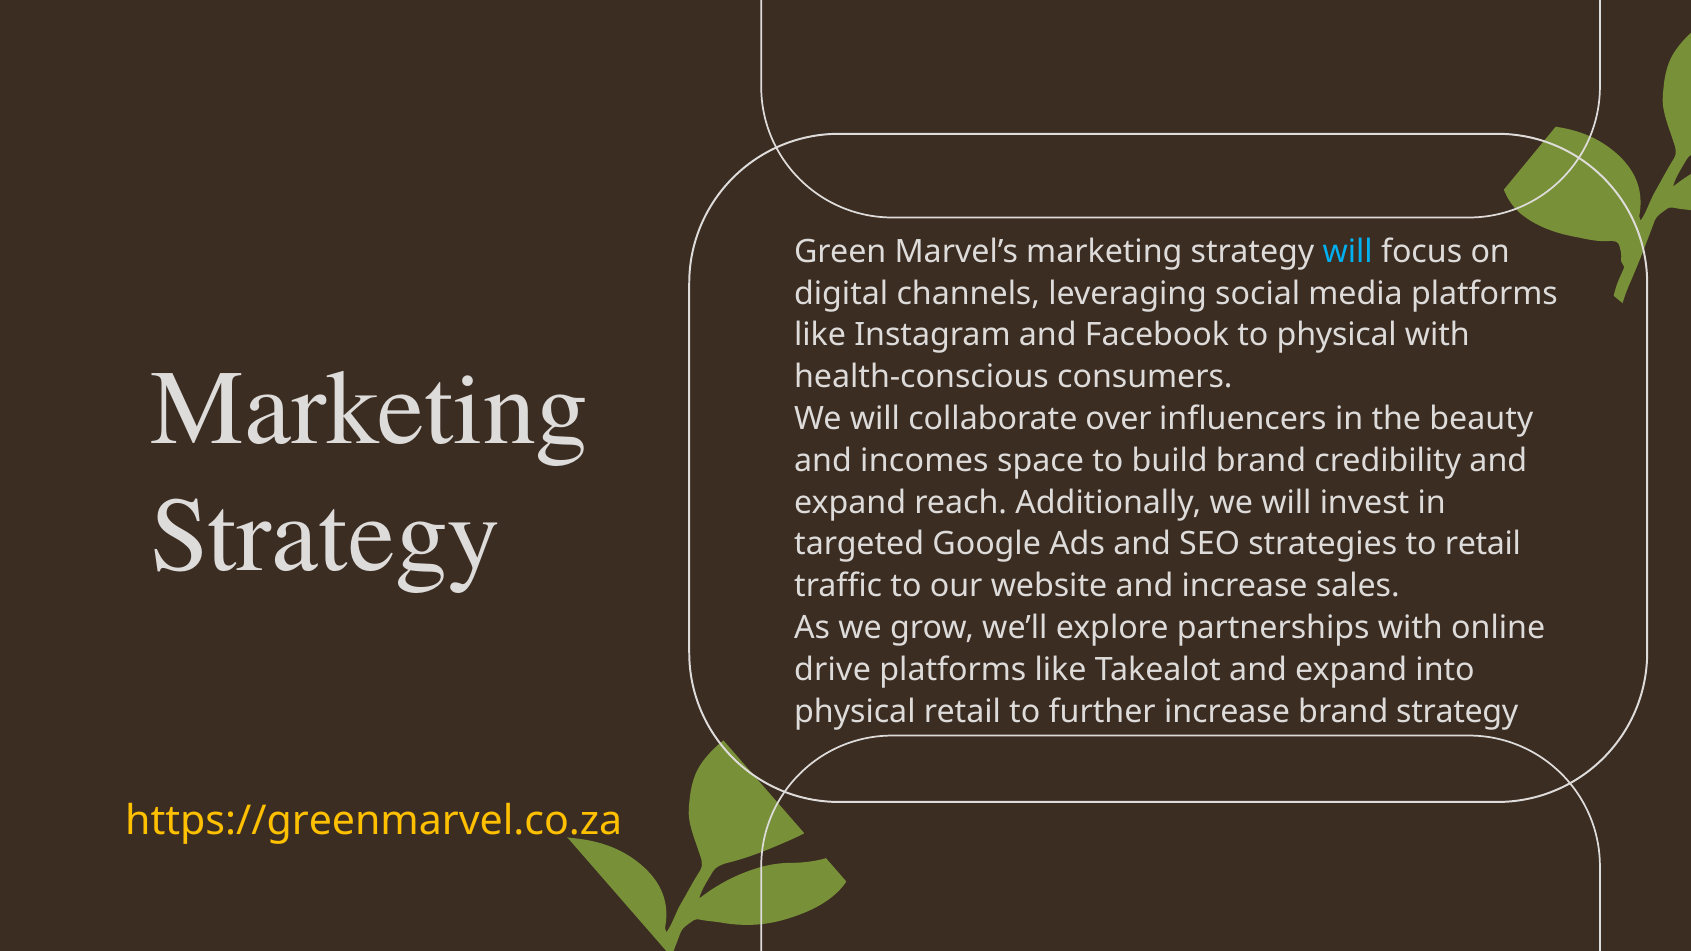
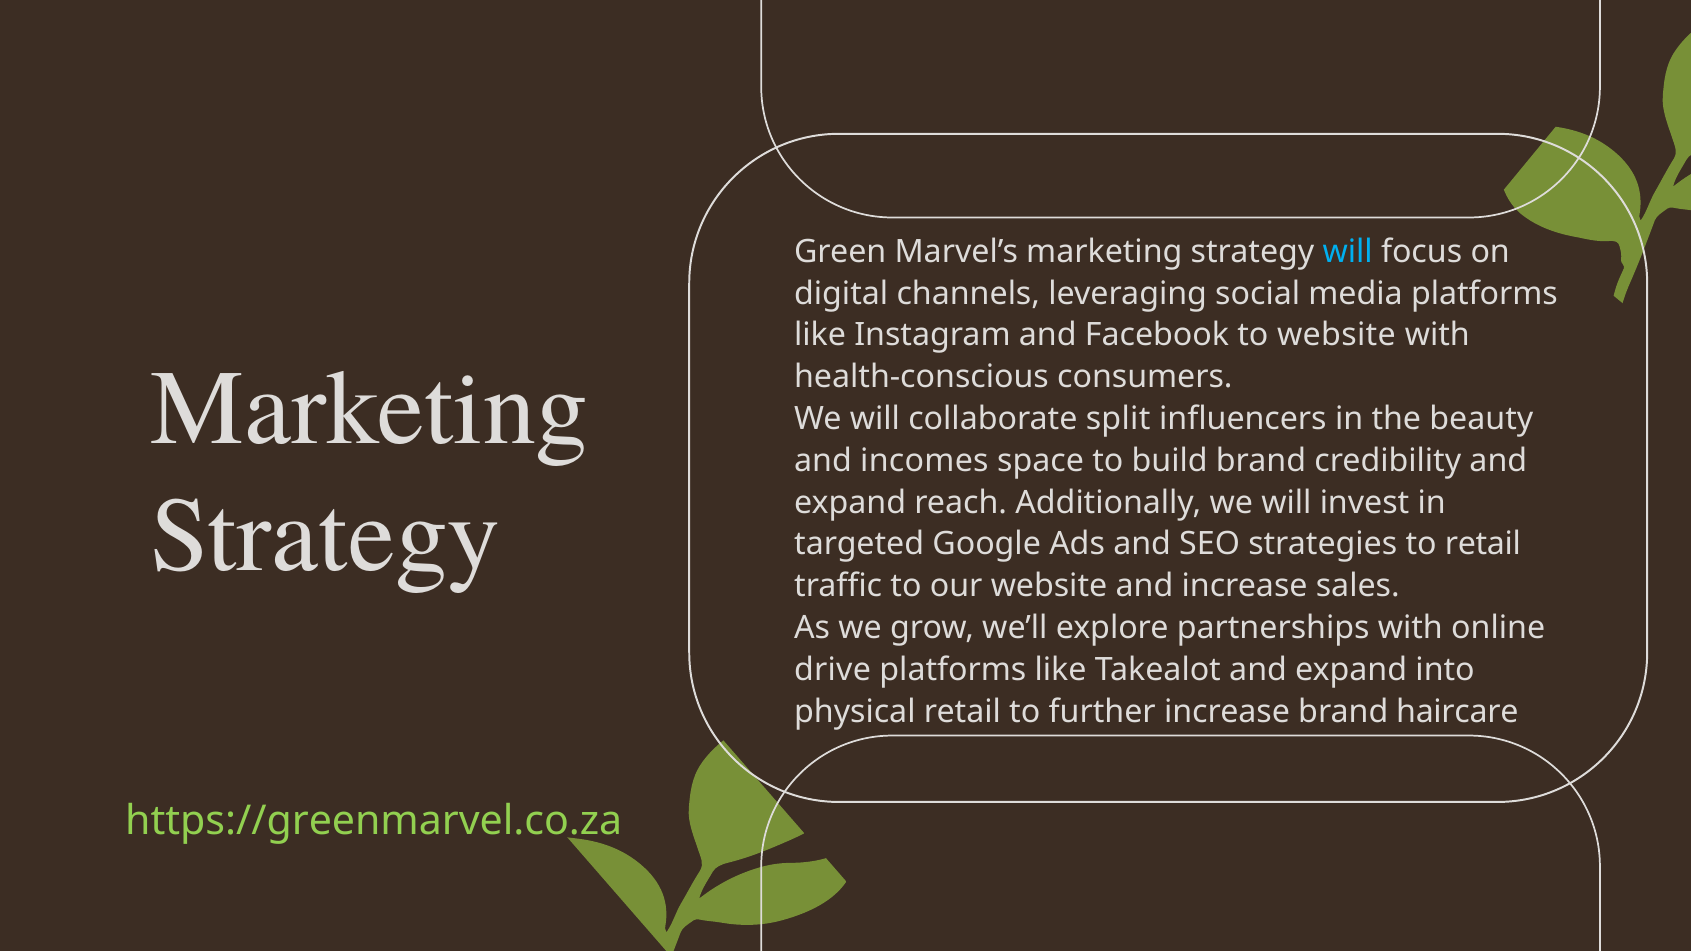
to physical: physical -> website (1336, 335)
over: over -> split (1118, 419)
brand strategy: strategy -> haircare (1457, 712)
https://greenmarvel.co.za colour: yellow -> light green (374, 821)
